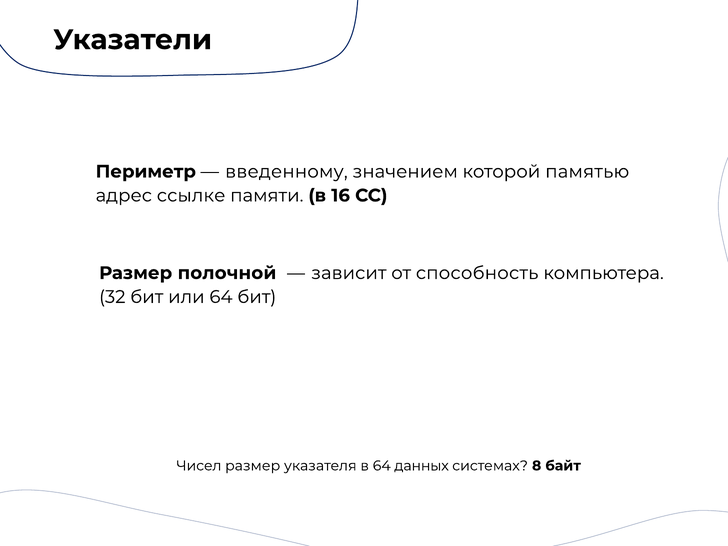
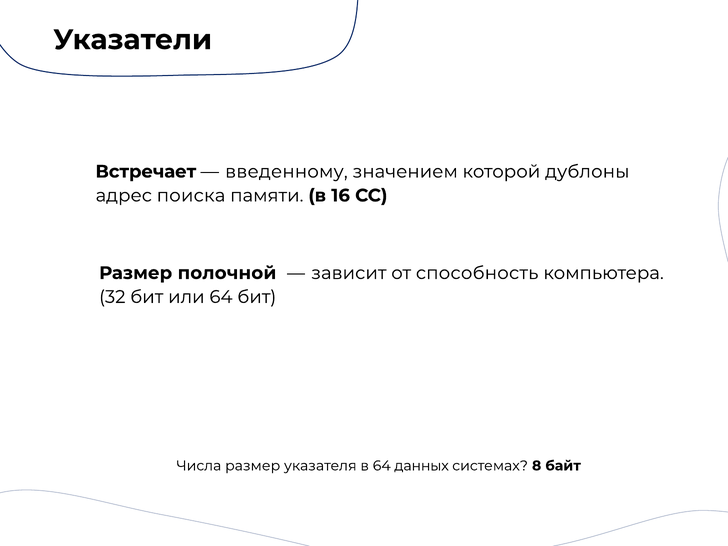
Периметр: Периметр -> Встречает (146, 172)
памятью: памятью -> дублоны (587, 172)
ссылке: ссылке -> поиска (191, 195)
Чисел: Чисел -> Числа (199, 466)
